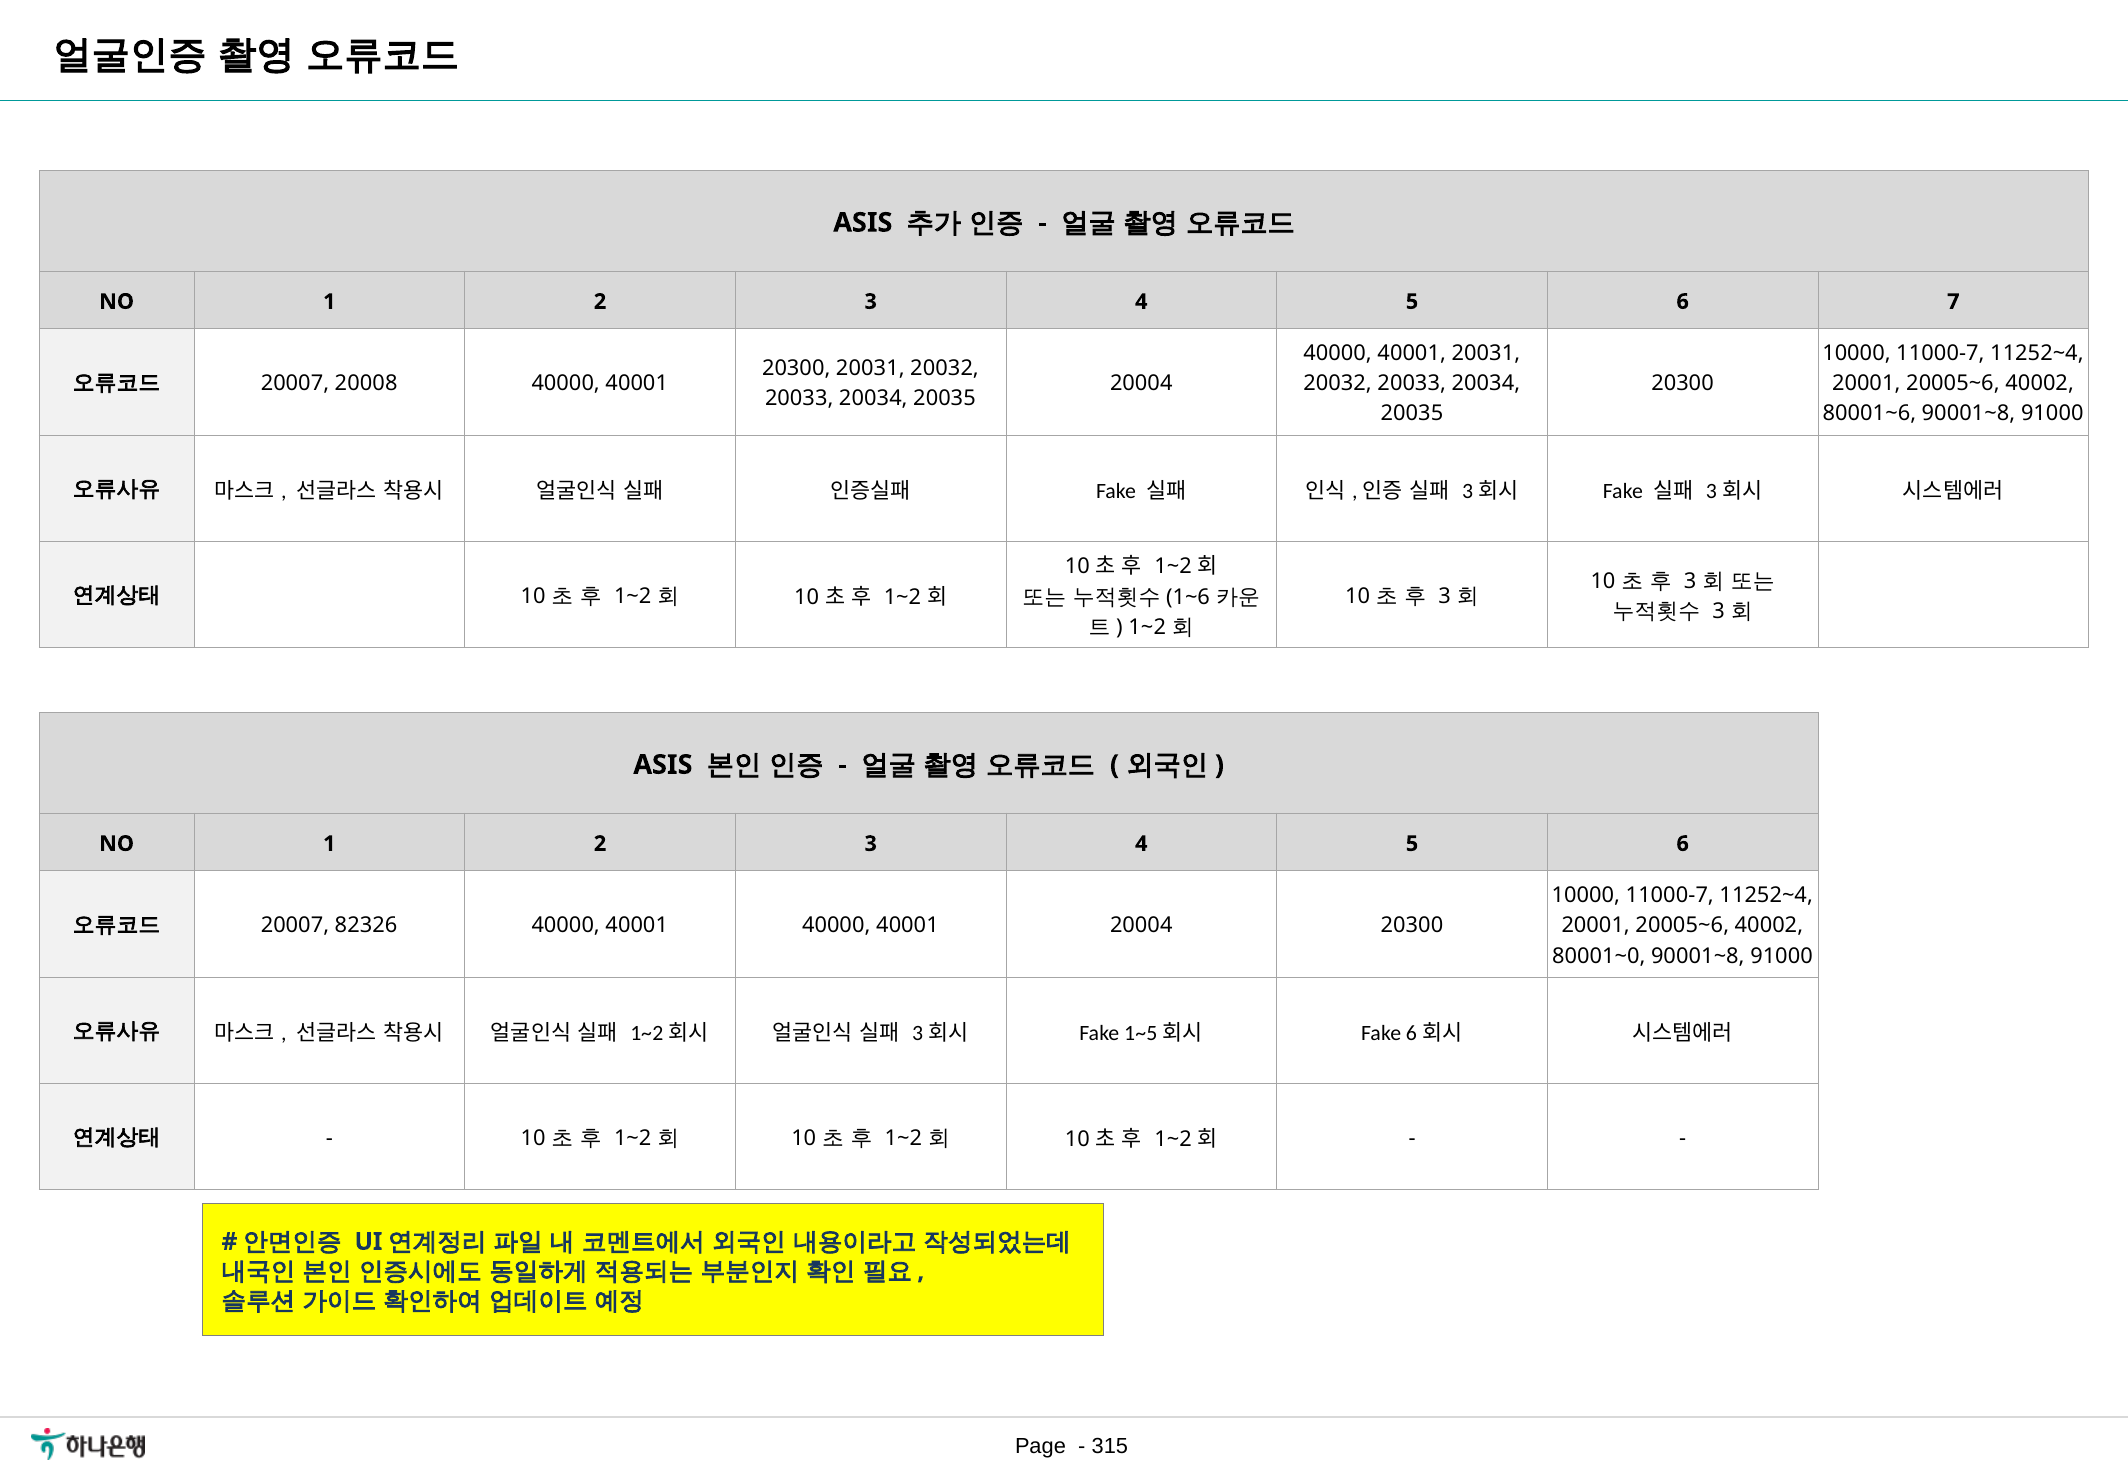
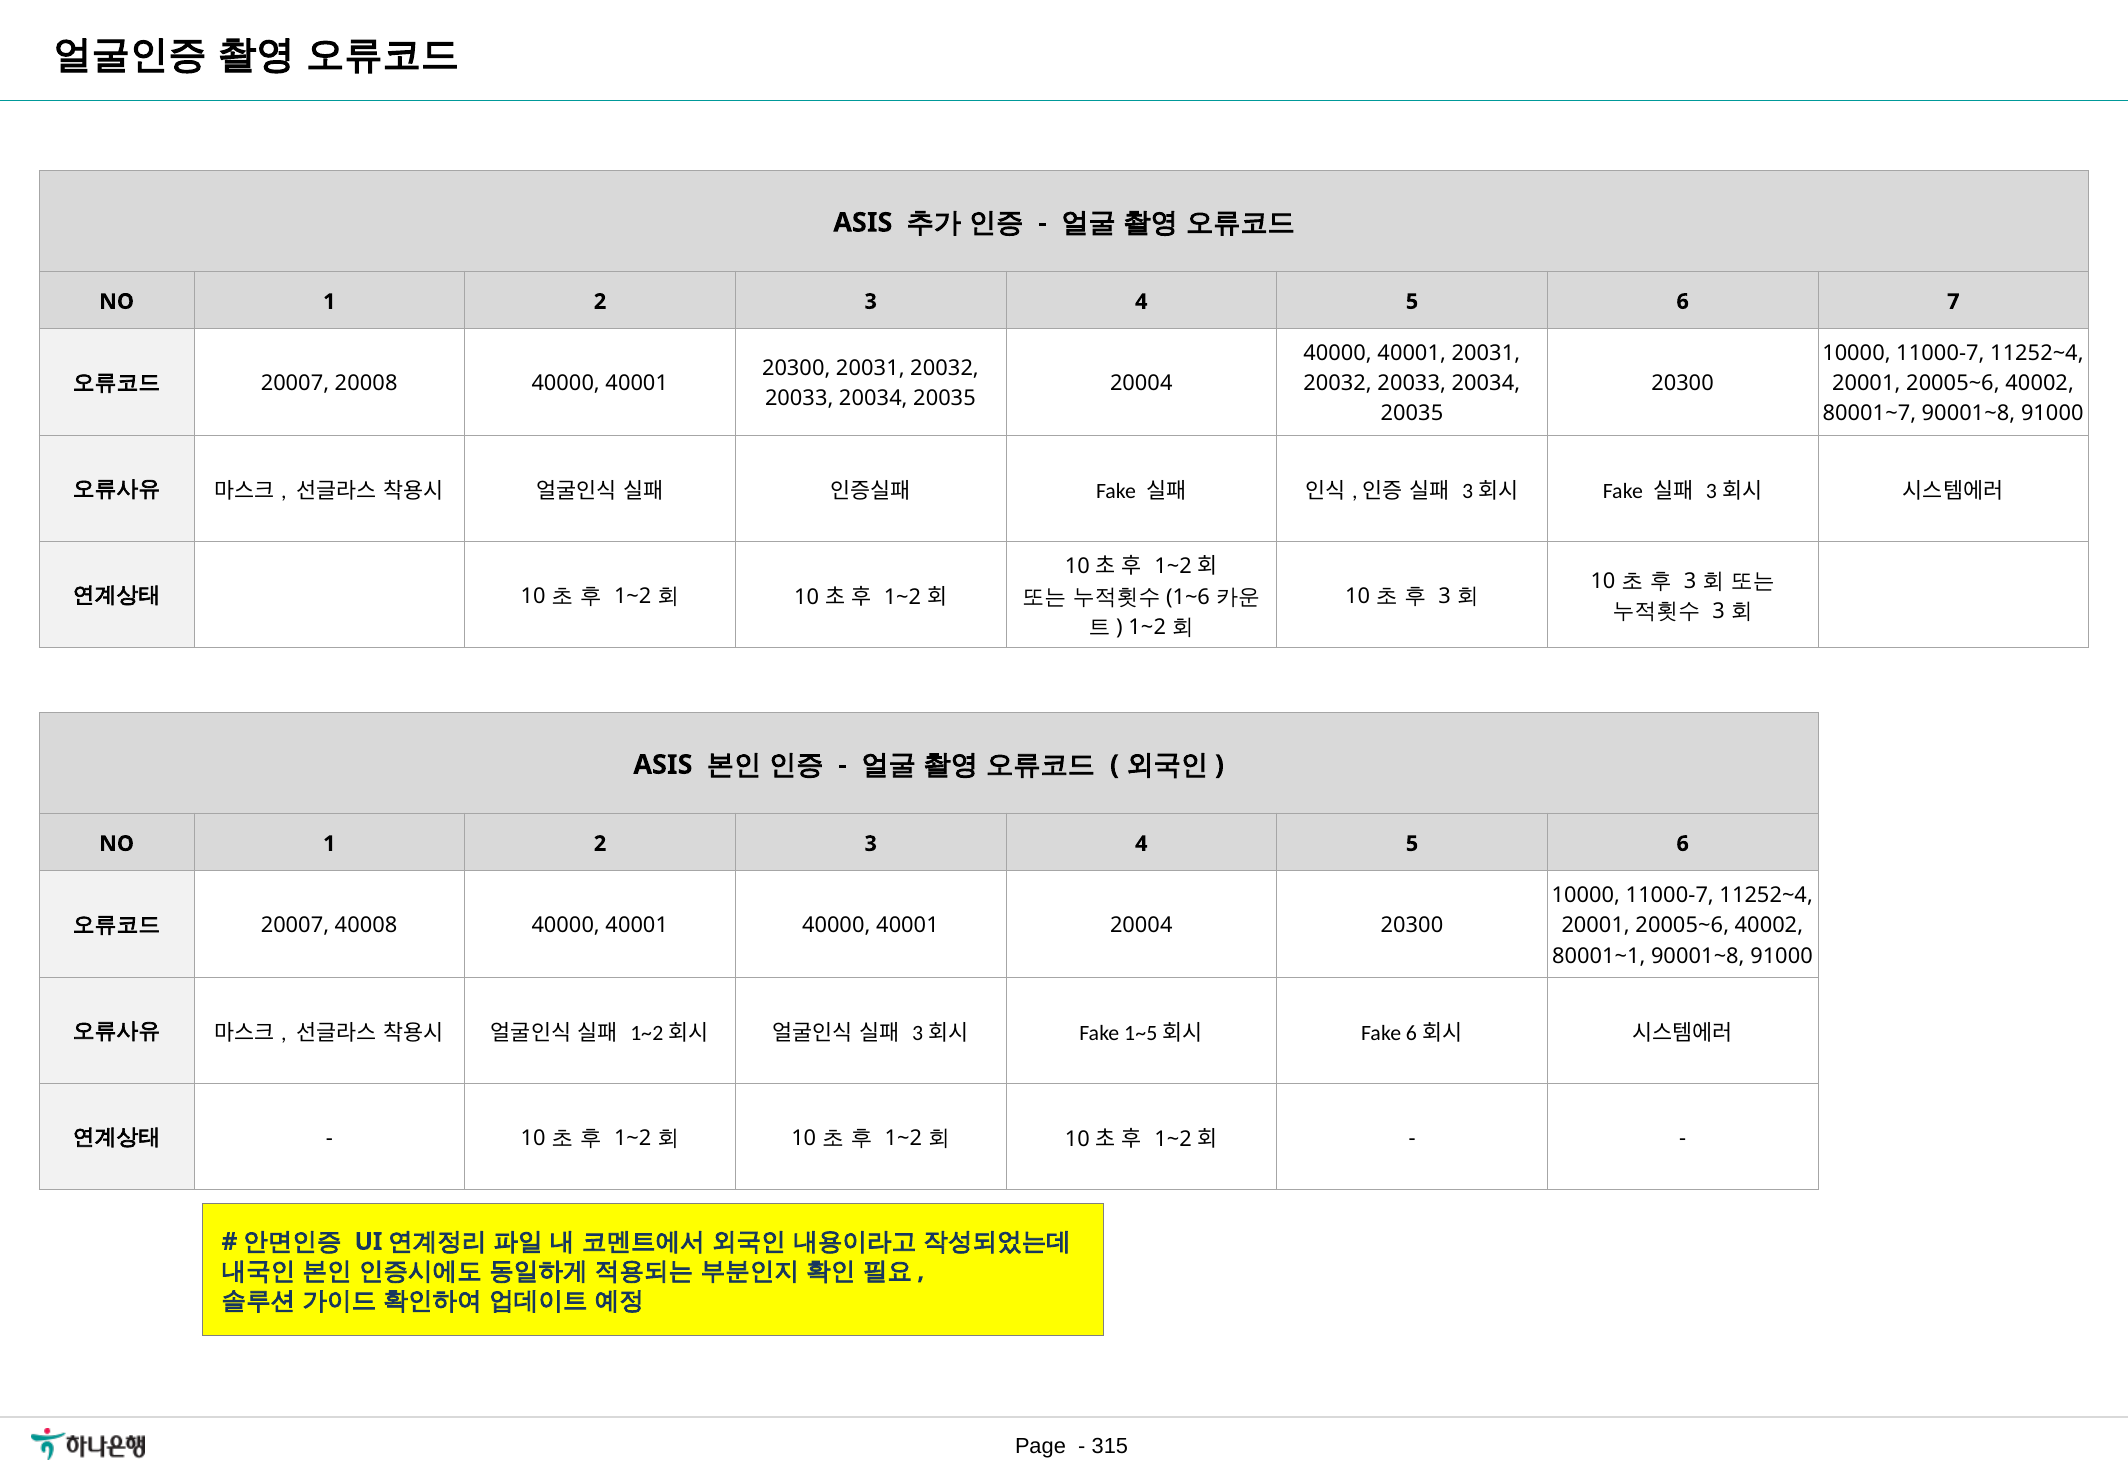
80001~6: 80001~6 -> 80001~7 (1869, 414)
82326: 82326 -> 40008 (366, 926)
80001~0: 80001~0 -> 80001~1 (1599, 956)
